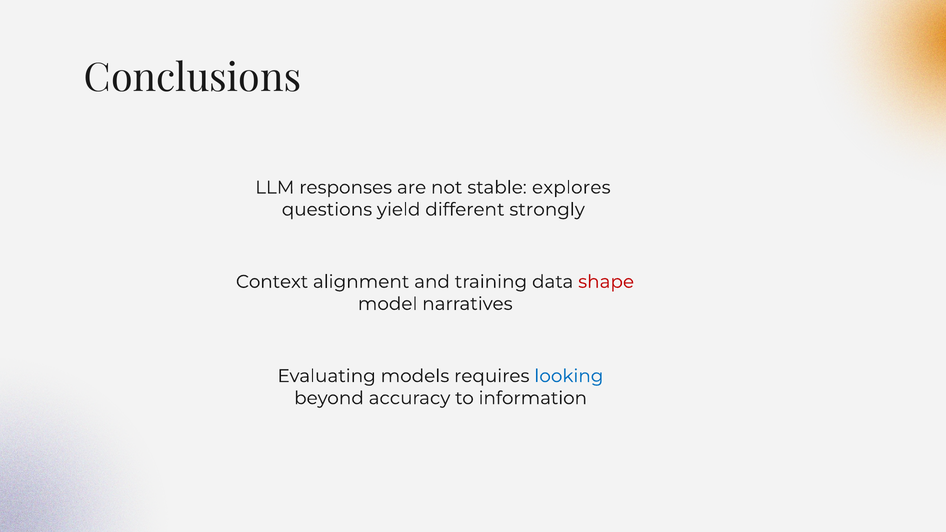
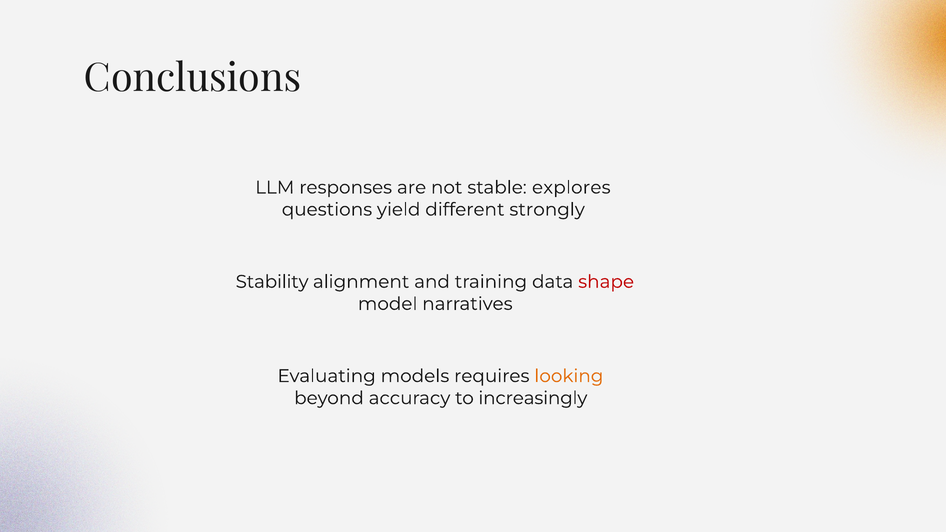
Context: Context -> Stability (272, 282)
looking colour: blue -> orange (569, 376)
information: information -> increasingly (533, 398)
